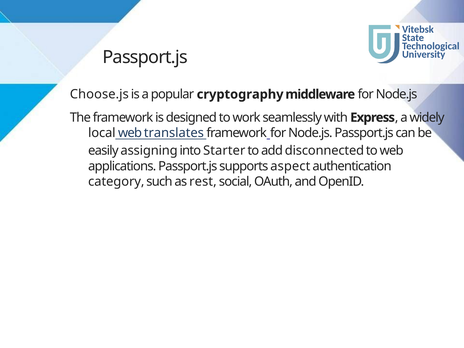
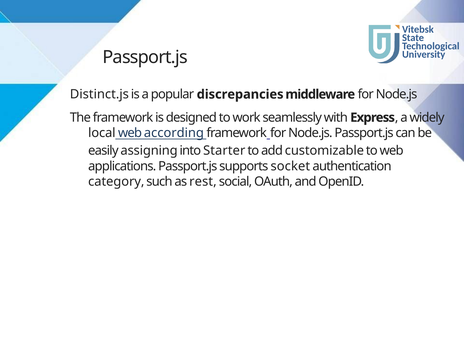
Choose.js: Choose.js -> Distinct.js (99, 94)
cryptography: cryptography -> discrepancies (240, 94)
translates: translates -> according (174, 133)
disconnected: disconnected -> customizable (324, 151)
aspect: aspect -> socket (290, 166)
